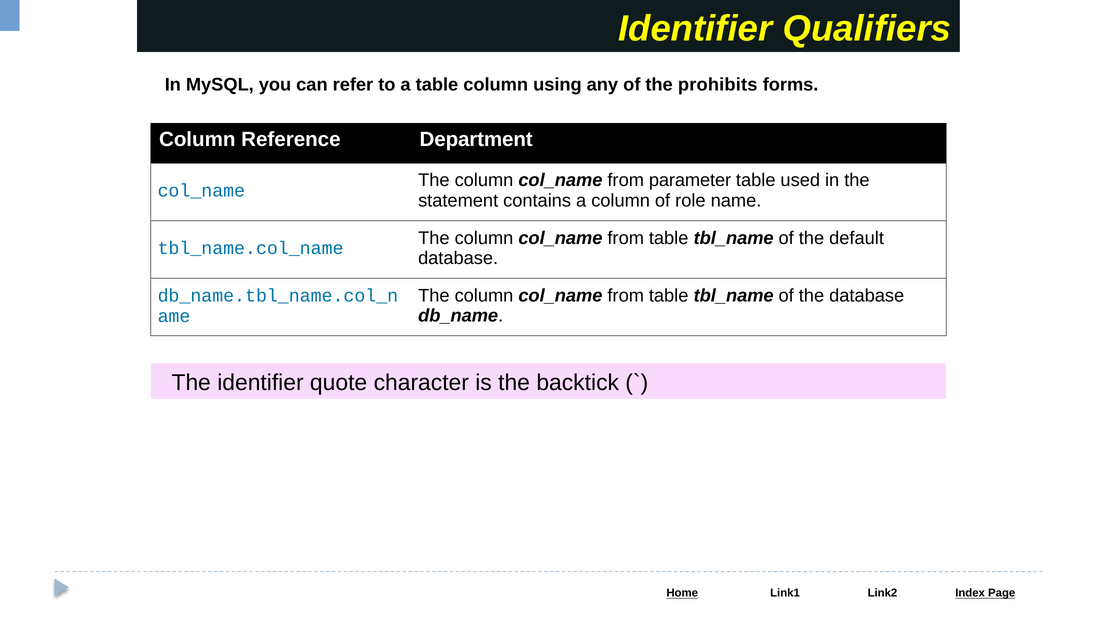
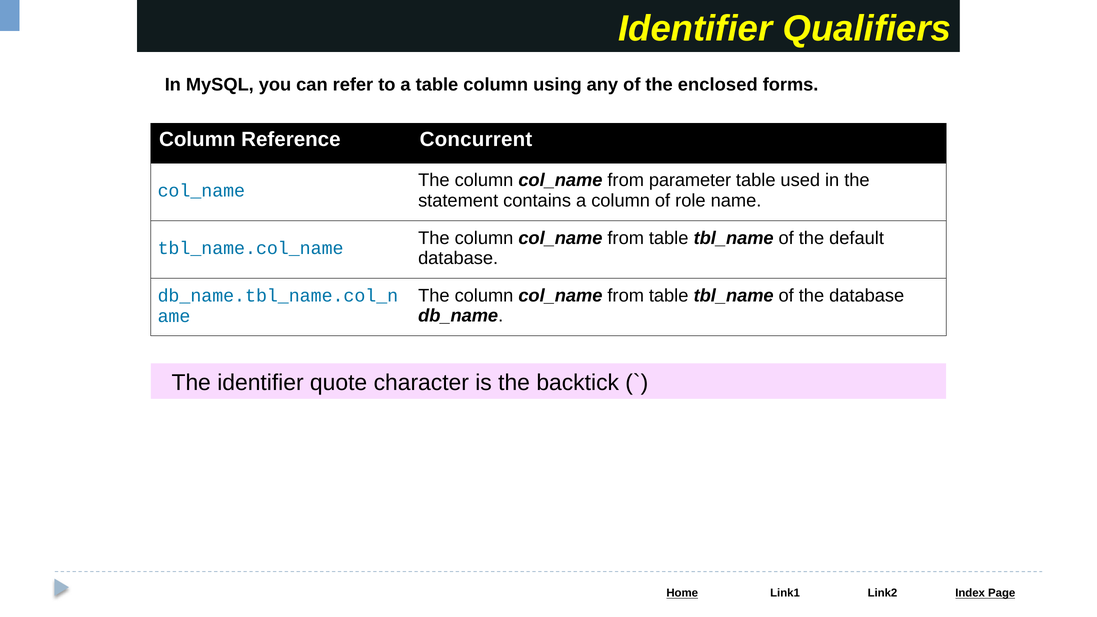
prohibits: prohibits -> enclosed (718, 85)
Department: Department -> Concurrent (476, 139)
